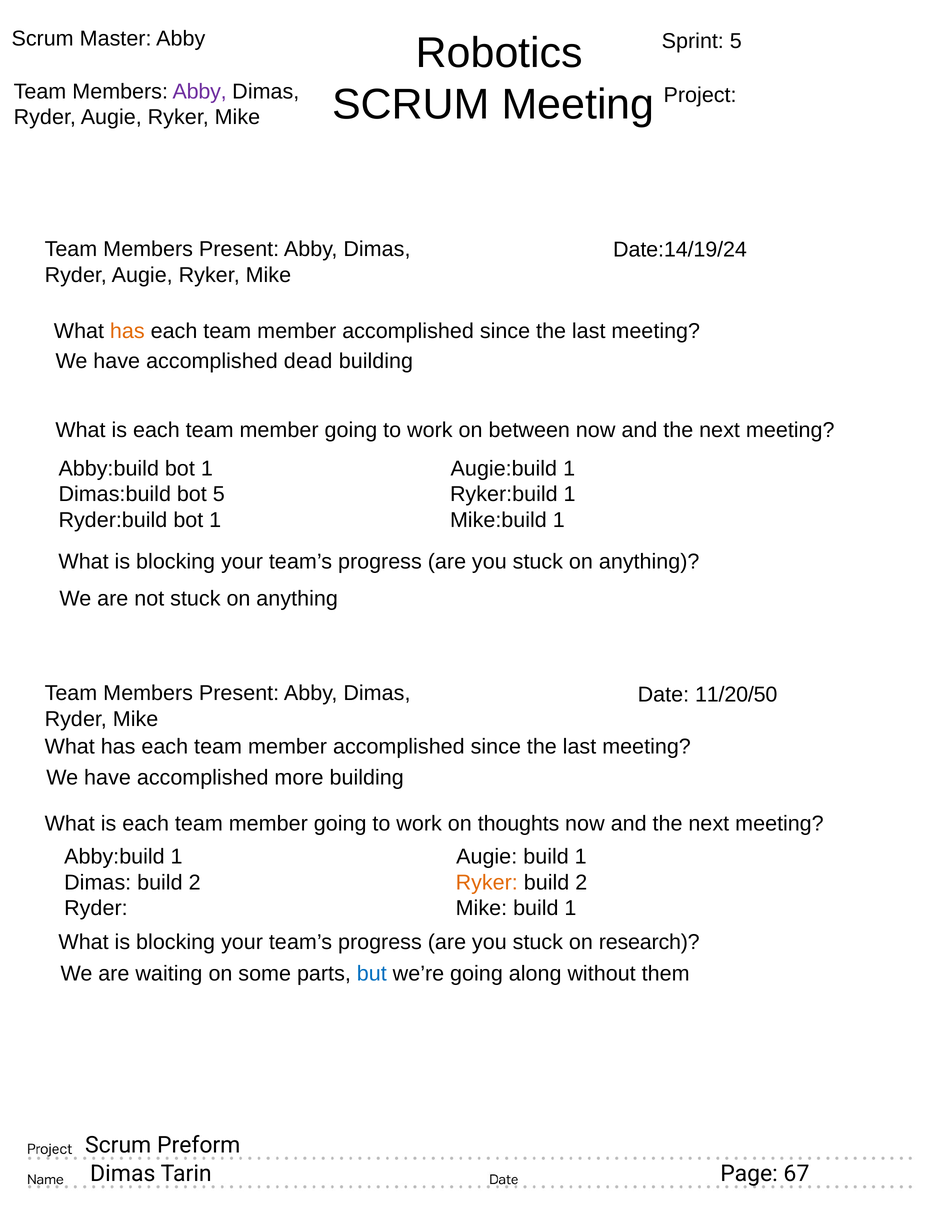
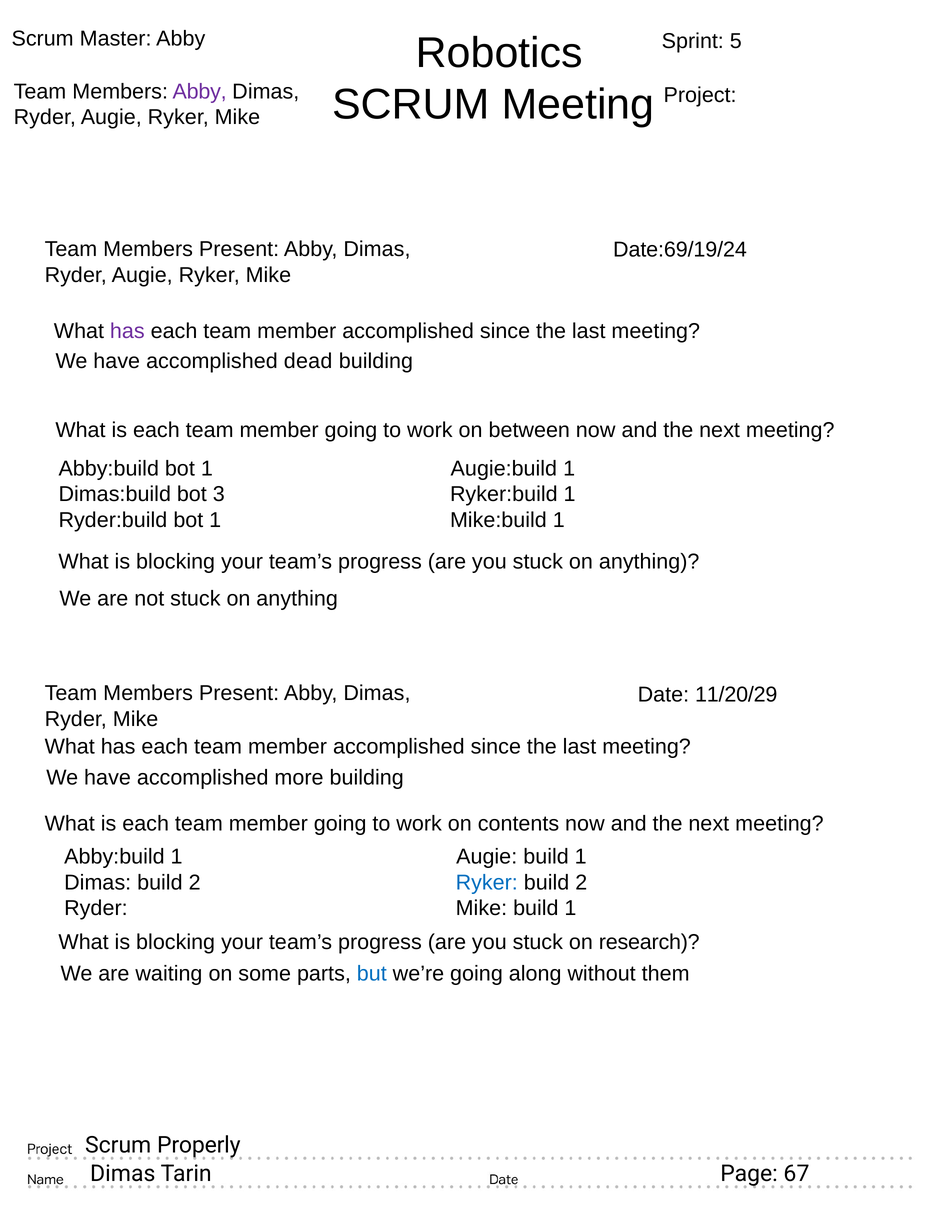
Date:14/19/24: Date:14/19/24 -> Date:69/19/24 (680, 250)
has colour: orange -> purple (127, 331)
bot 5: 5 -> 3 (219, 495)
11/20/50: 11/20/50 -> 11/20/29 (736, 695)
thoughts: thoughts -> contents (518, 824)
Ryker colour: orange -> blue (487, 883)
Preform: Preform -> Properly (199, 1146)
